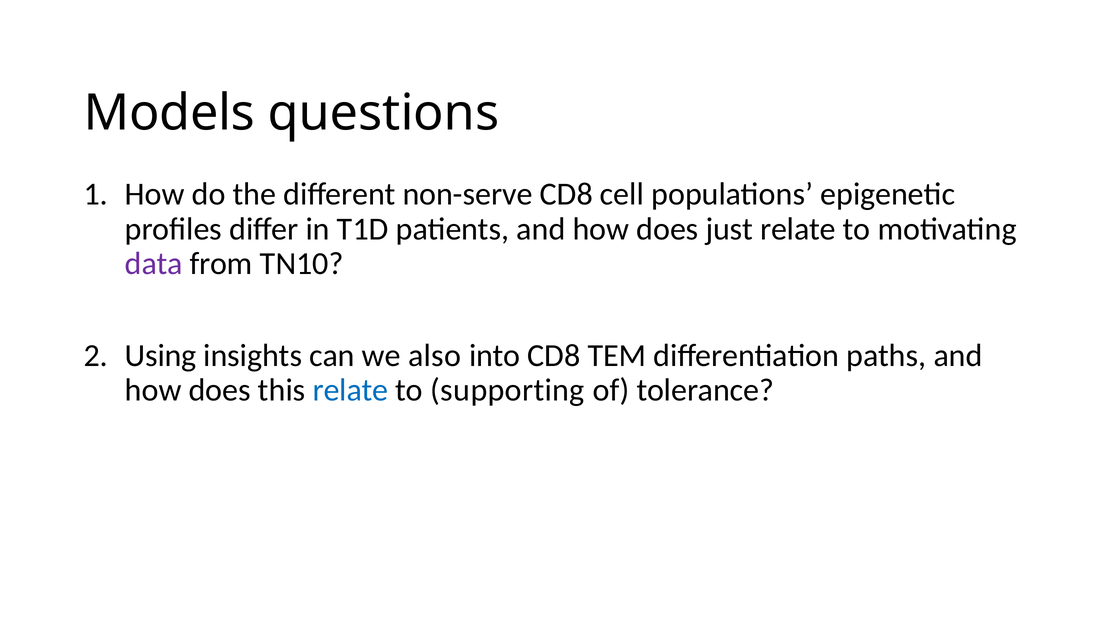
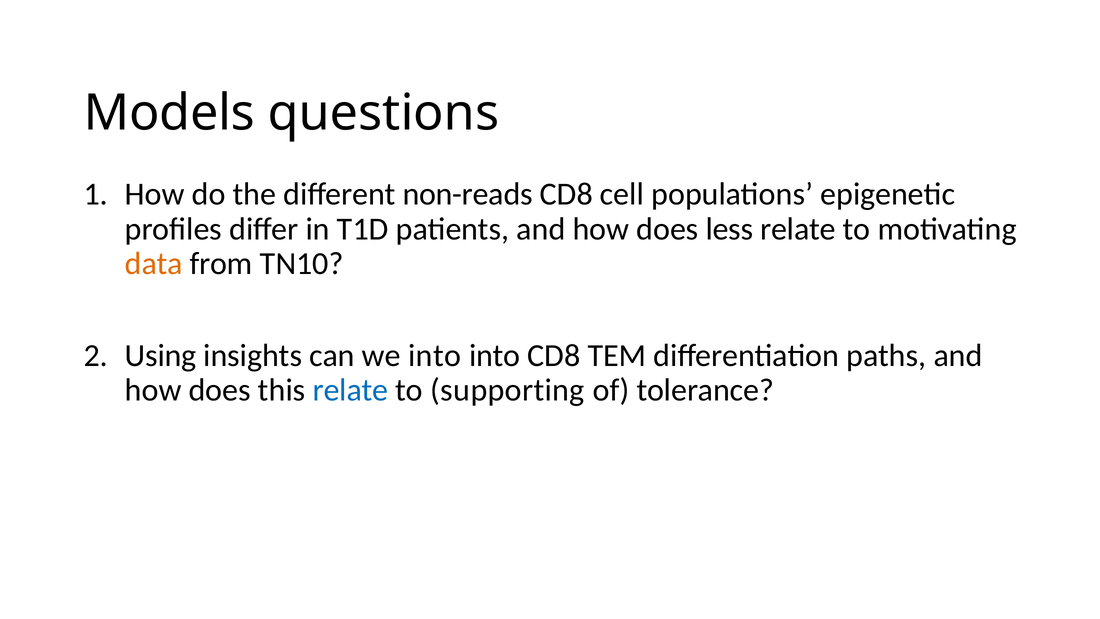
non-serve: non-serve -> non-reads (468, 194)
just: just -> less (729, 229)
data colour: purple -> orange (154, 263)
we also: also -> into (435, 356)
